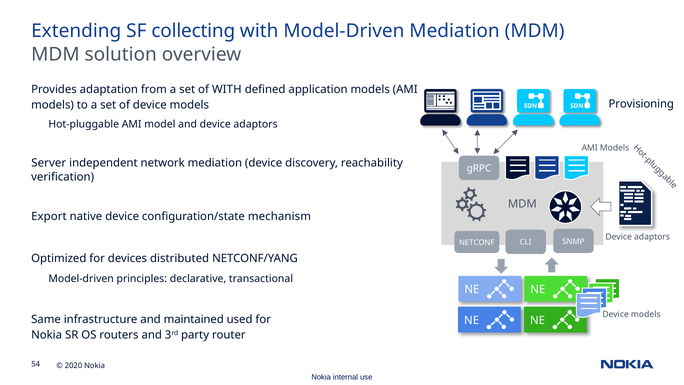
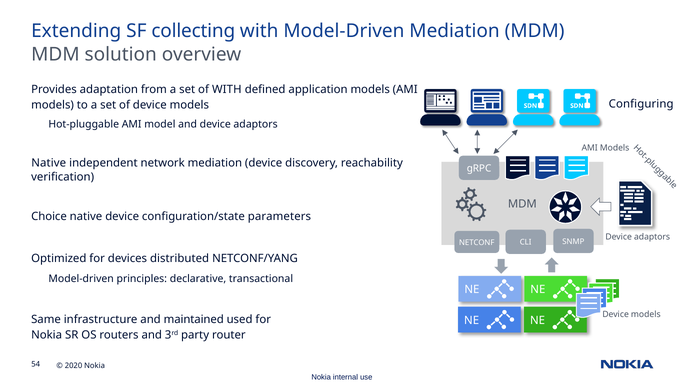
Provisioning: Provisioning -> Configuring (641, 104)
Server: Server -> Native (49, 163)
Export: Export -> Choice (49, 216)
mechanism: mechanism -> parameters (279, 216)
